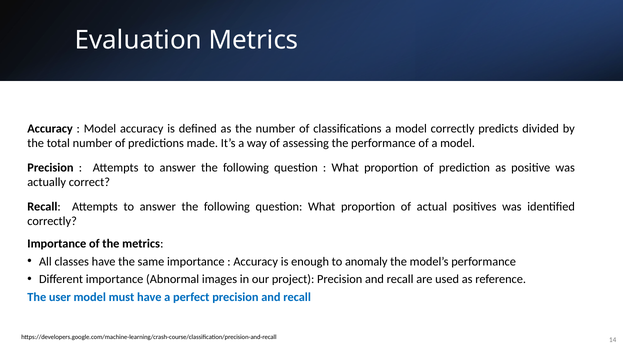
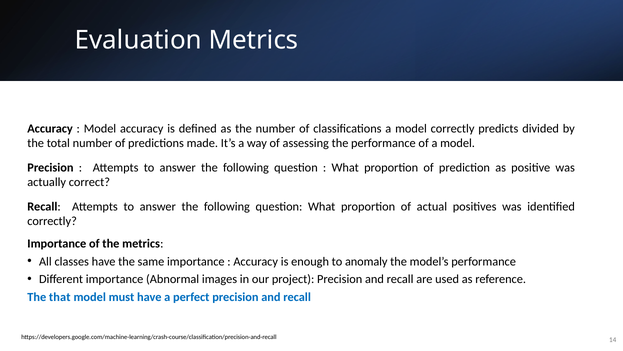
user: user -> that (60, 297)
